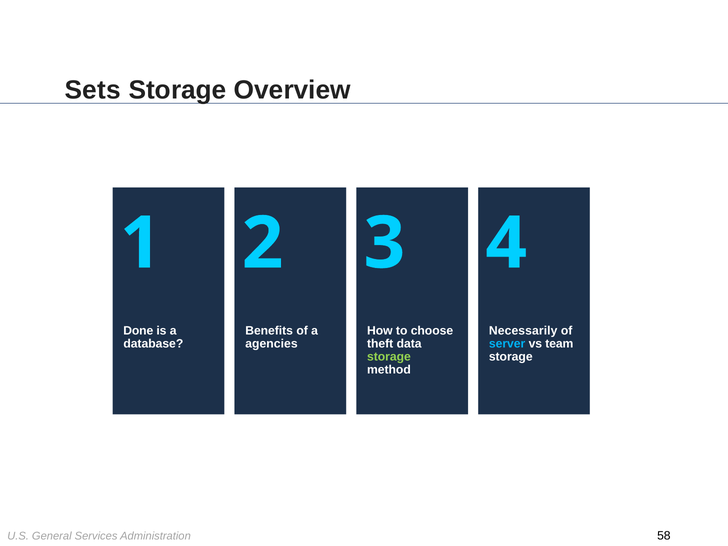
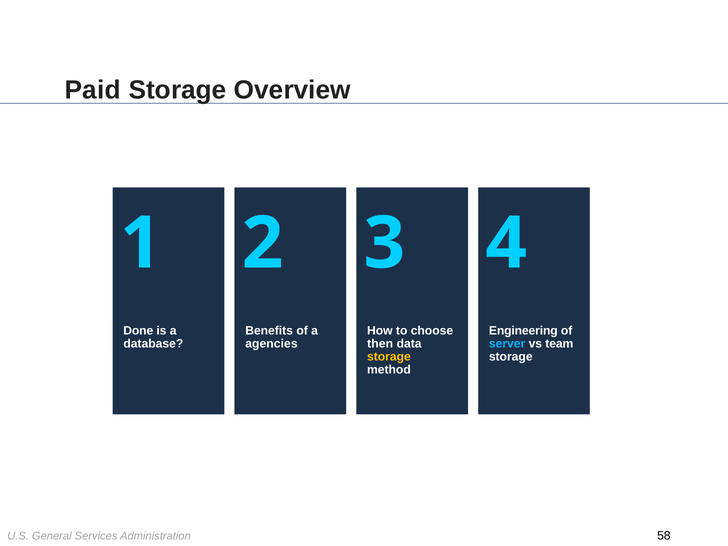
Sets: Sets -> Paid (93, 90)
Necessarily: Necessarily -> Engineering (523, 331)
theft: theft -> then (380, 344)
storage colour: light green -> yellow (389, 357)
